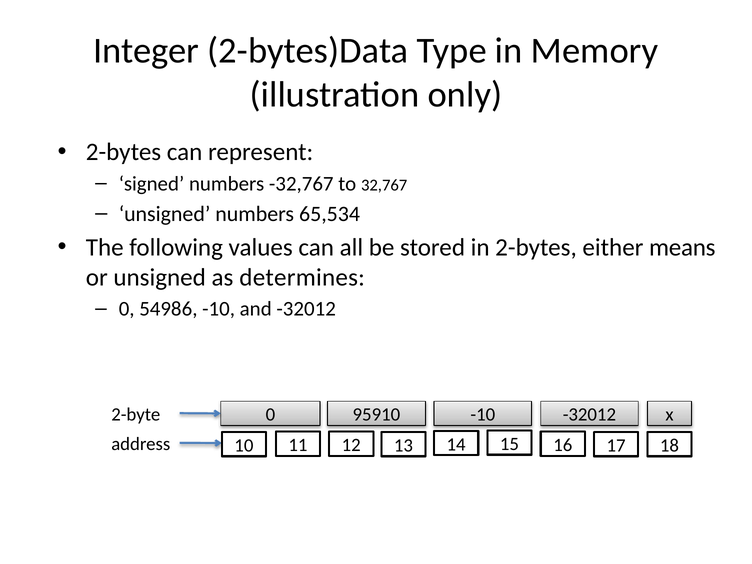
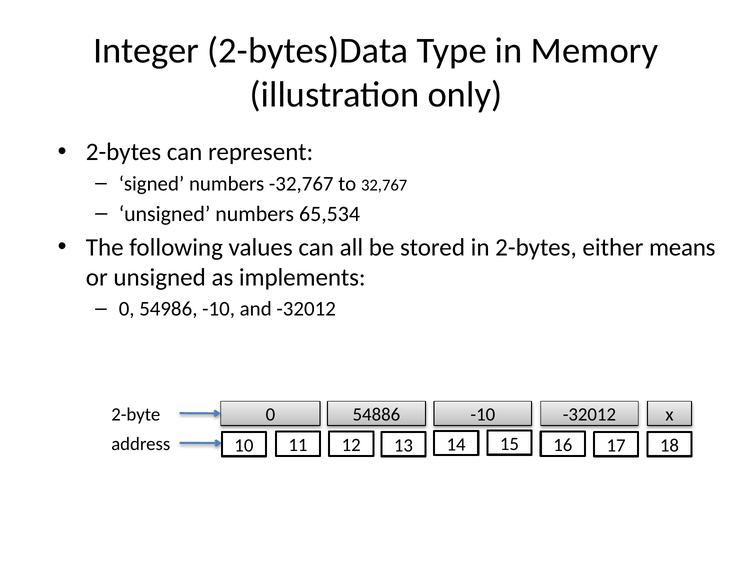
determines: determines -> implements (302, 277)
95910: 95910 -> 54886 (376, 415)
